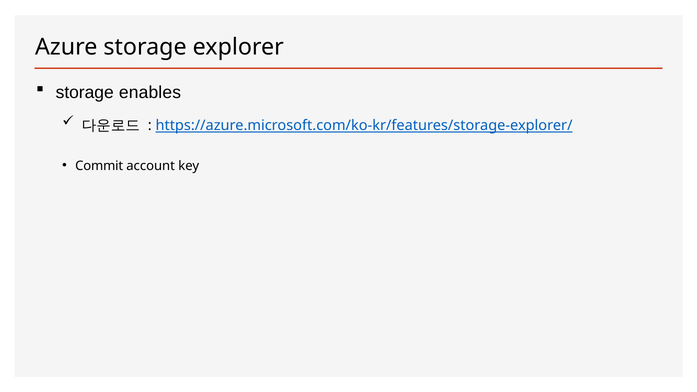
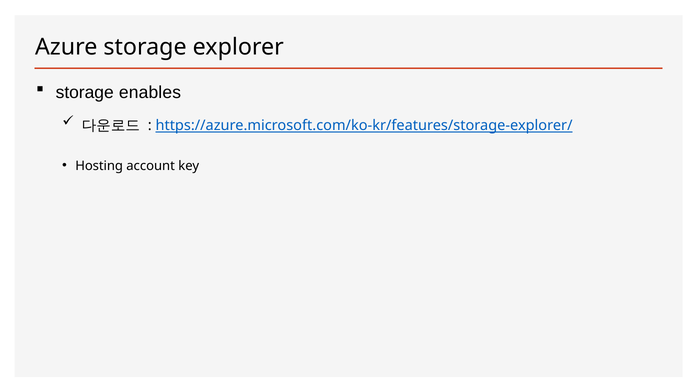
Commit: Commit -> Hosting (99, 166)
